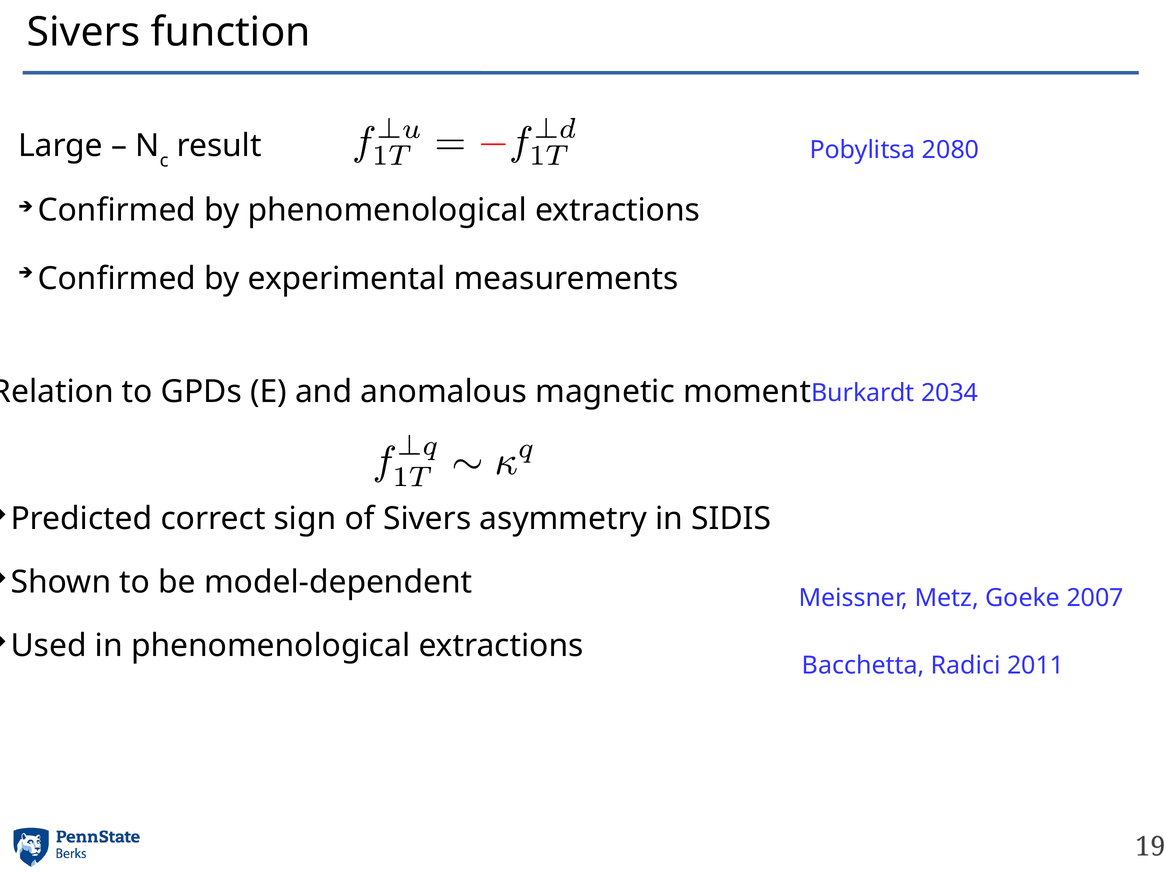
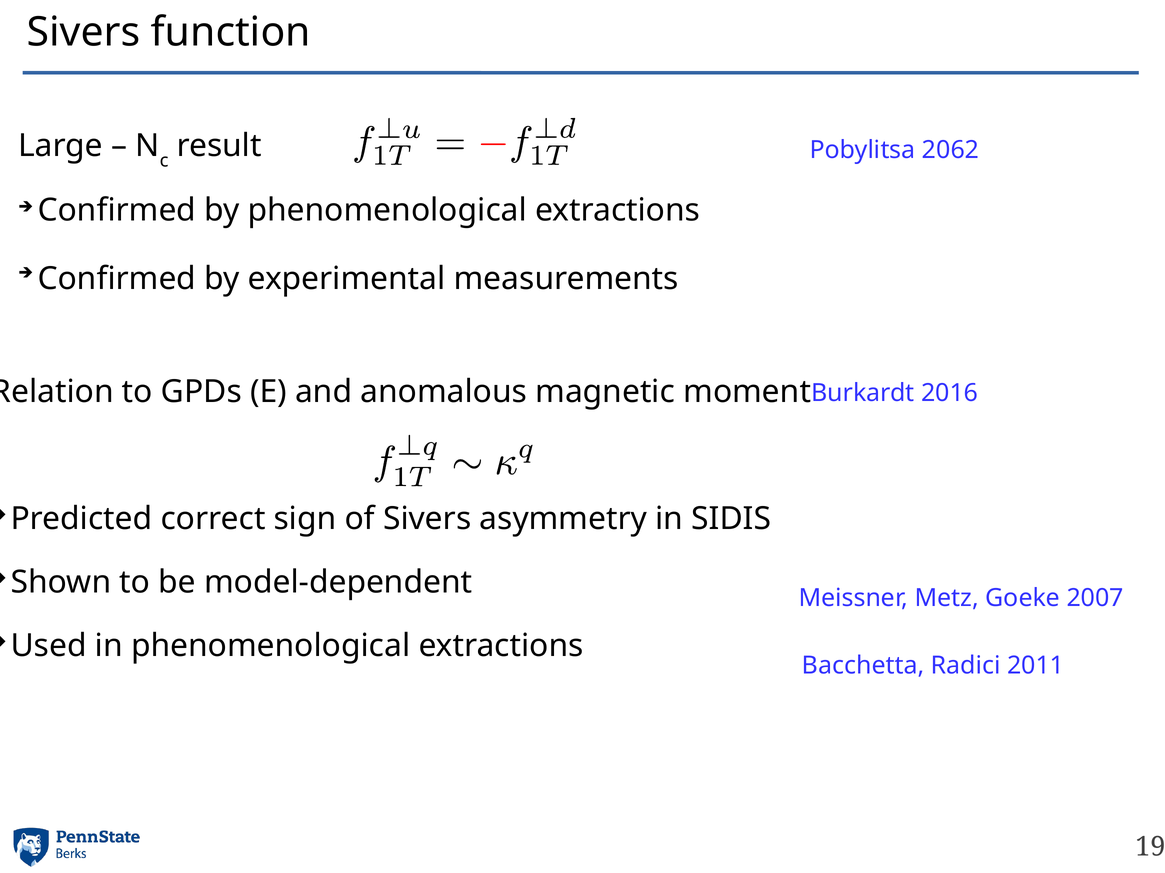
2080: 2080 -> 2062 (951, 150)
2034: 2034 -> 2016 (950, 394)
